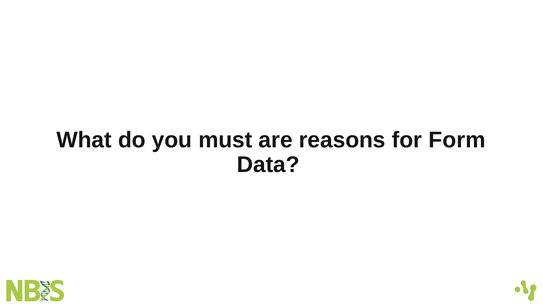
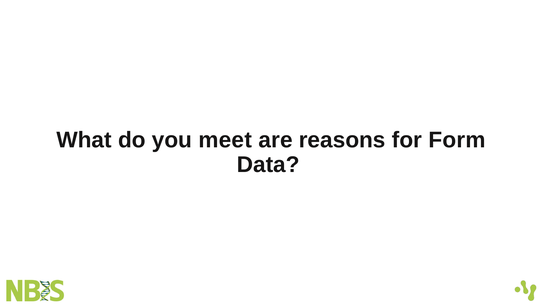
must: must -> meet (225, 140)
